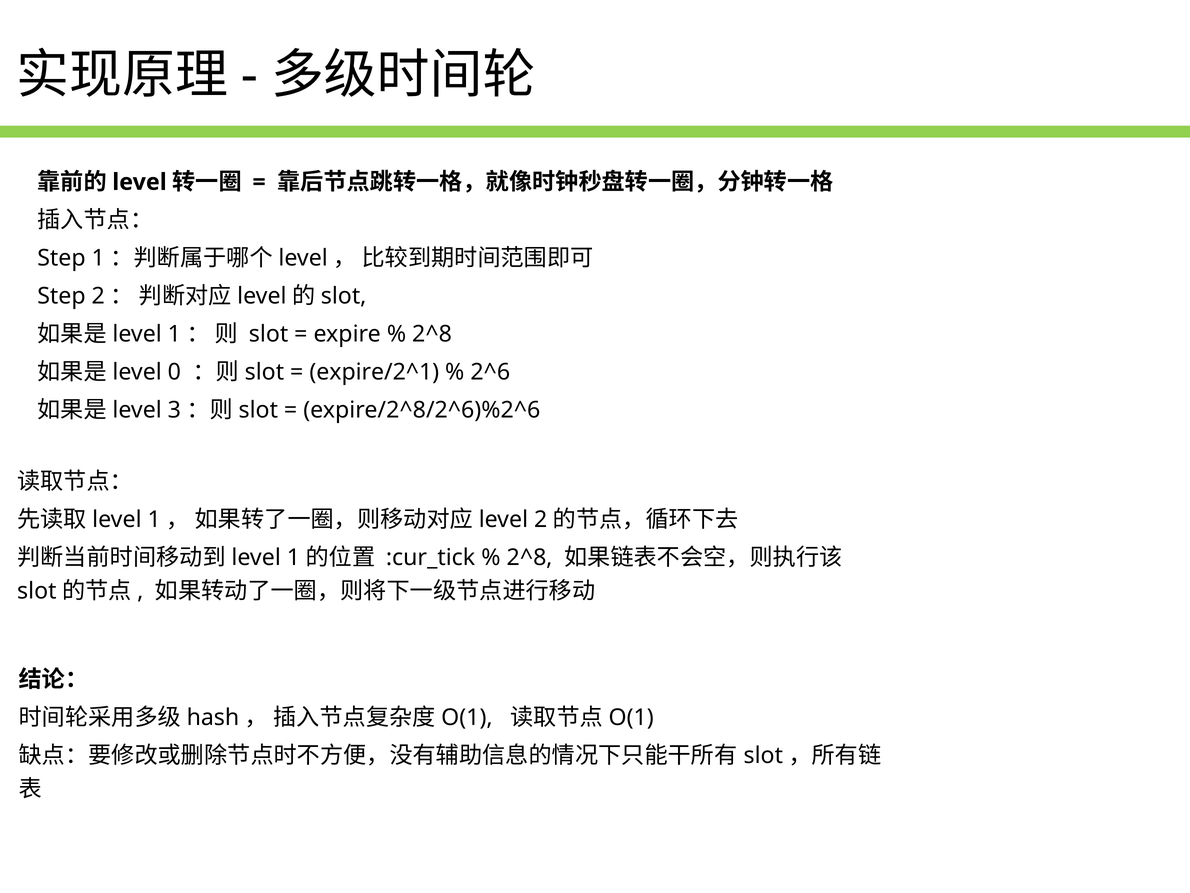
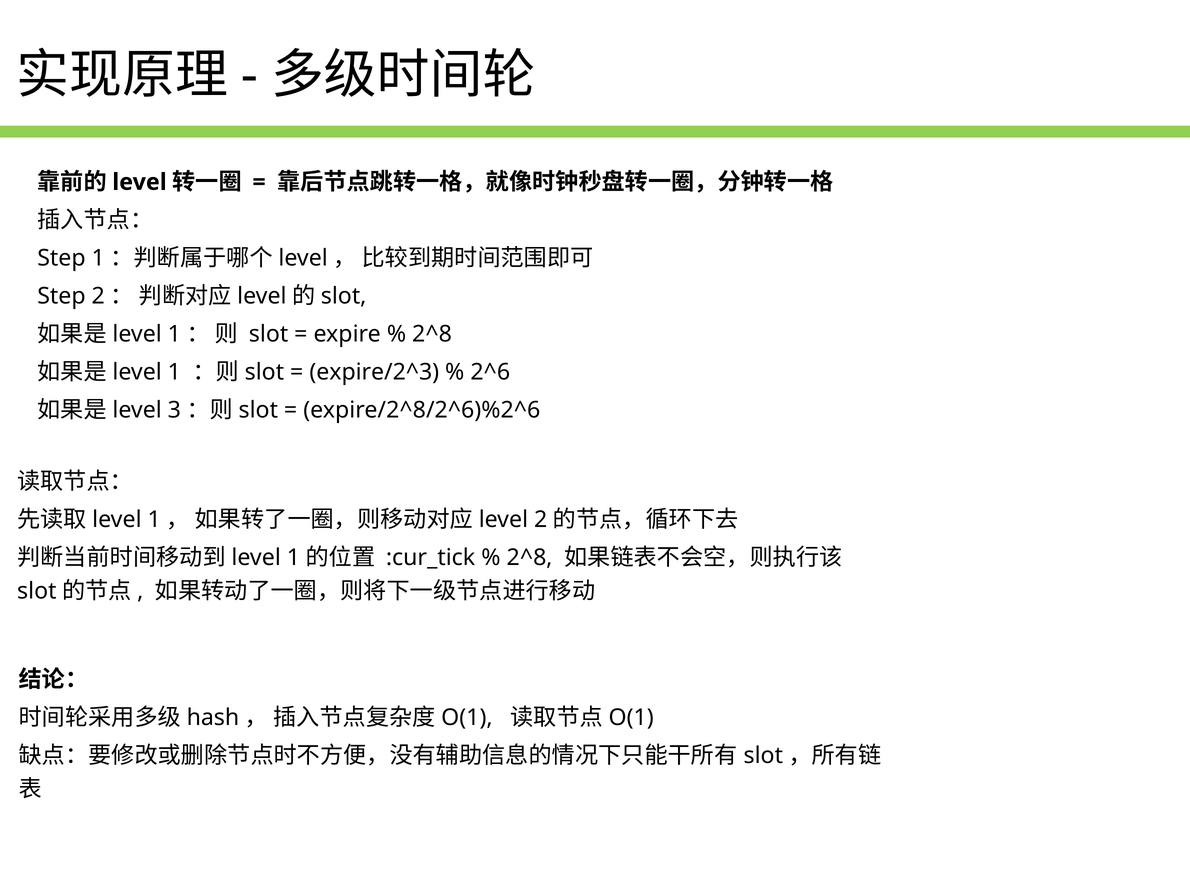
0: 0 -> 1 (174, 372)
expire/2^1: expire/2^1 -> expire/2^3 (374, 372)
